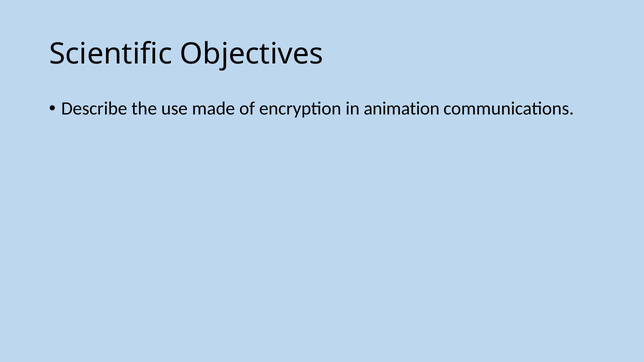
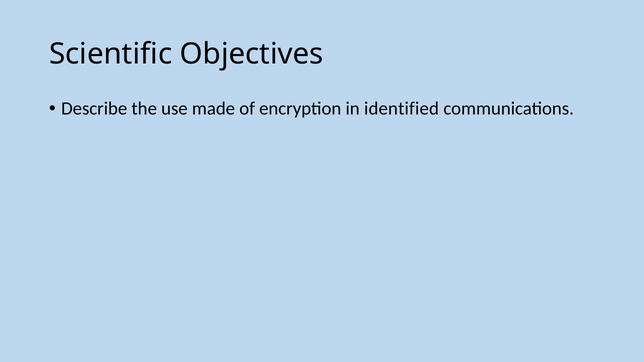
animation: animation -> identified (401, 109)
